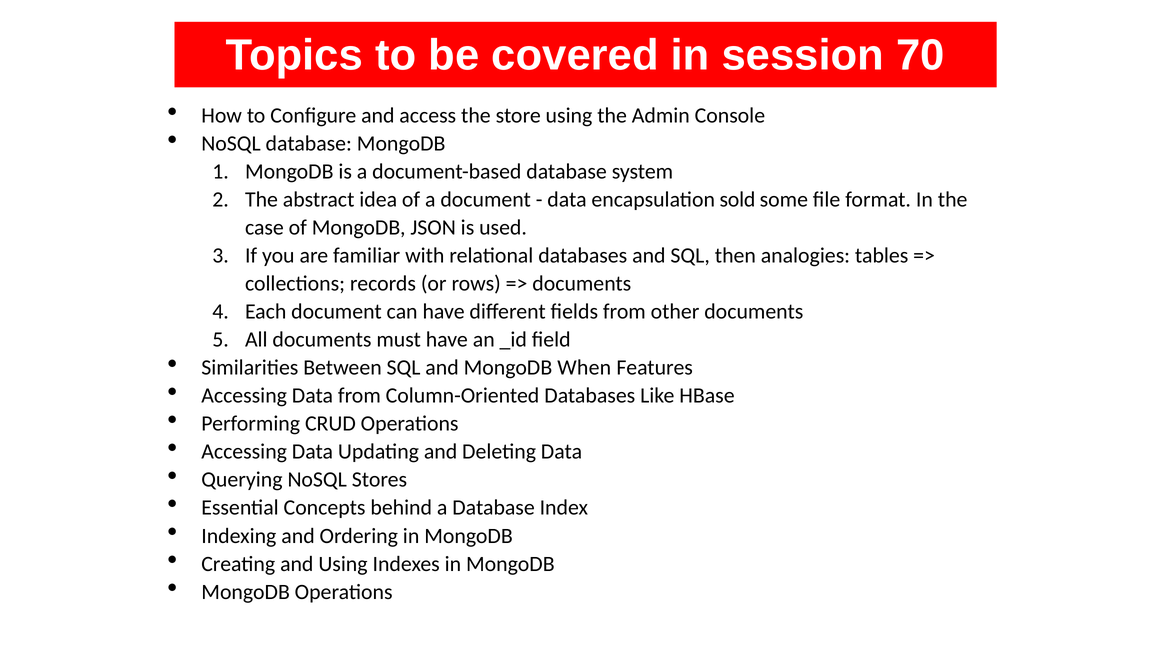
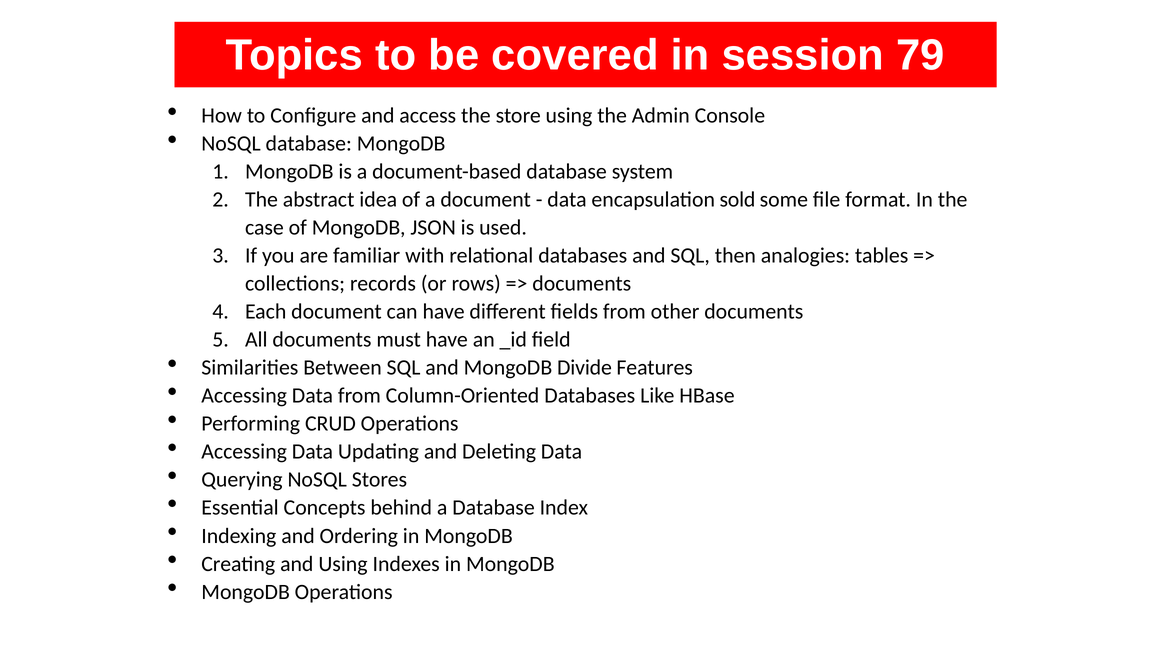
70: 70 -> 79 (920, 55)
When: When -> Divide (584, 368)
